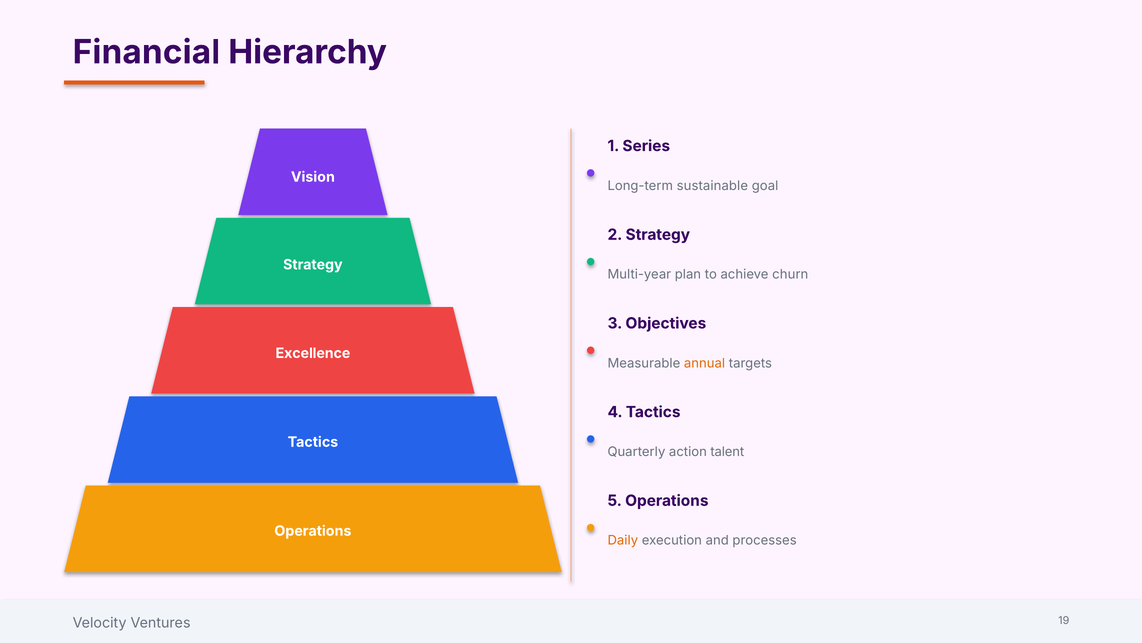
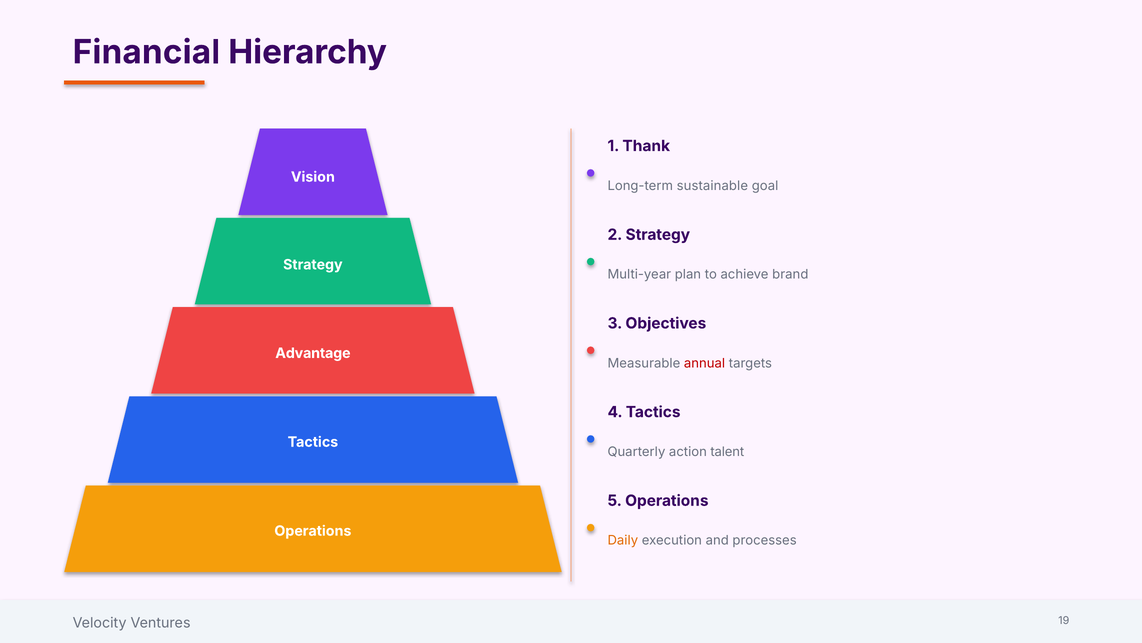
Series: Series -> Thank (646, 146)
churn: churn -> brand (790, 274)
Excellence: Excellence -> Advantage (313, 353)
annual colour: orange -> red (705, 363)
